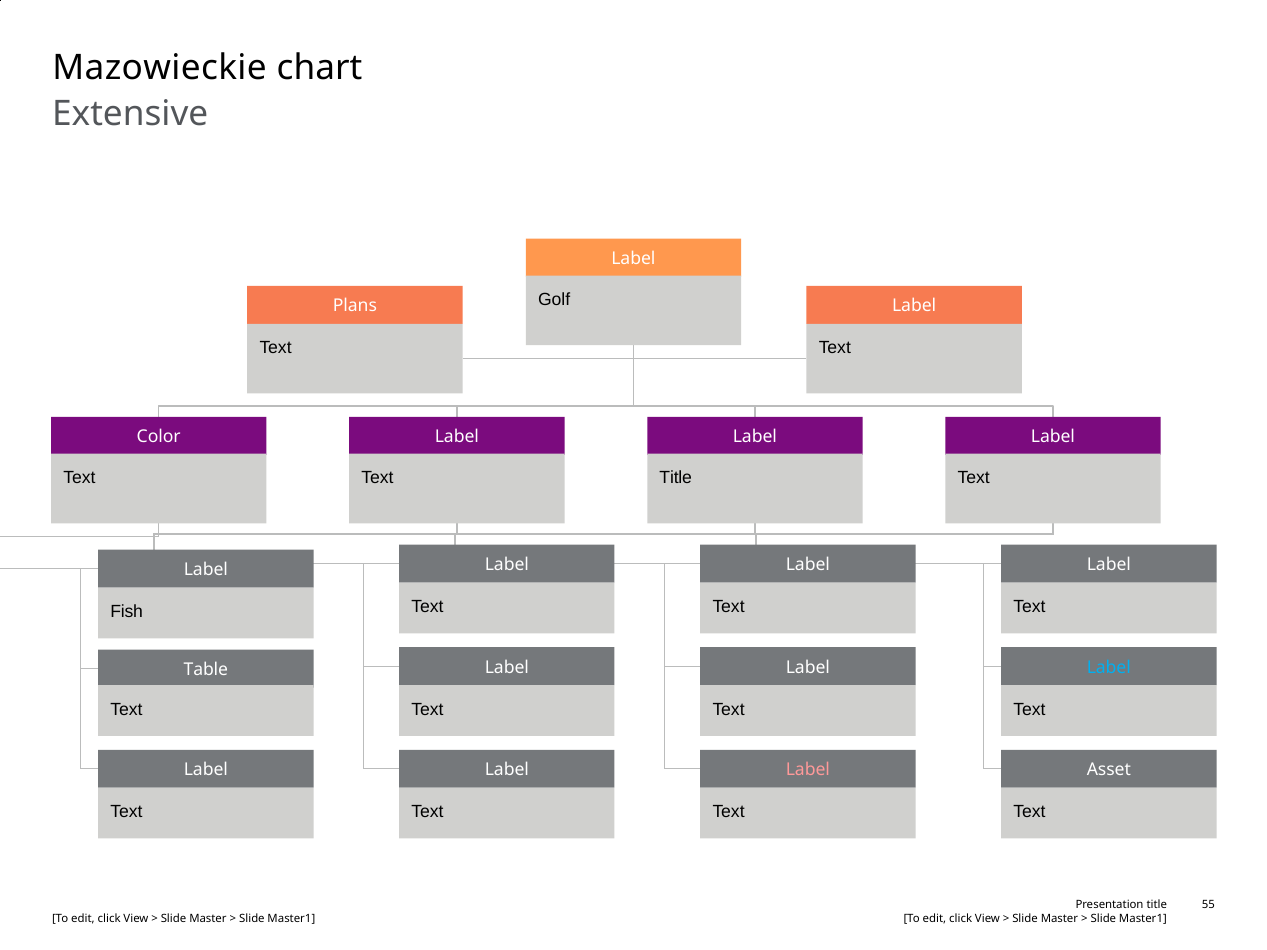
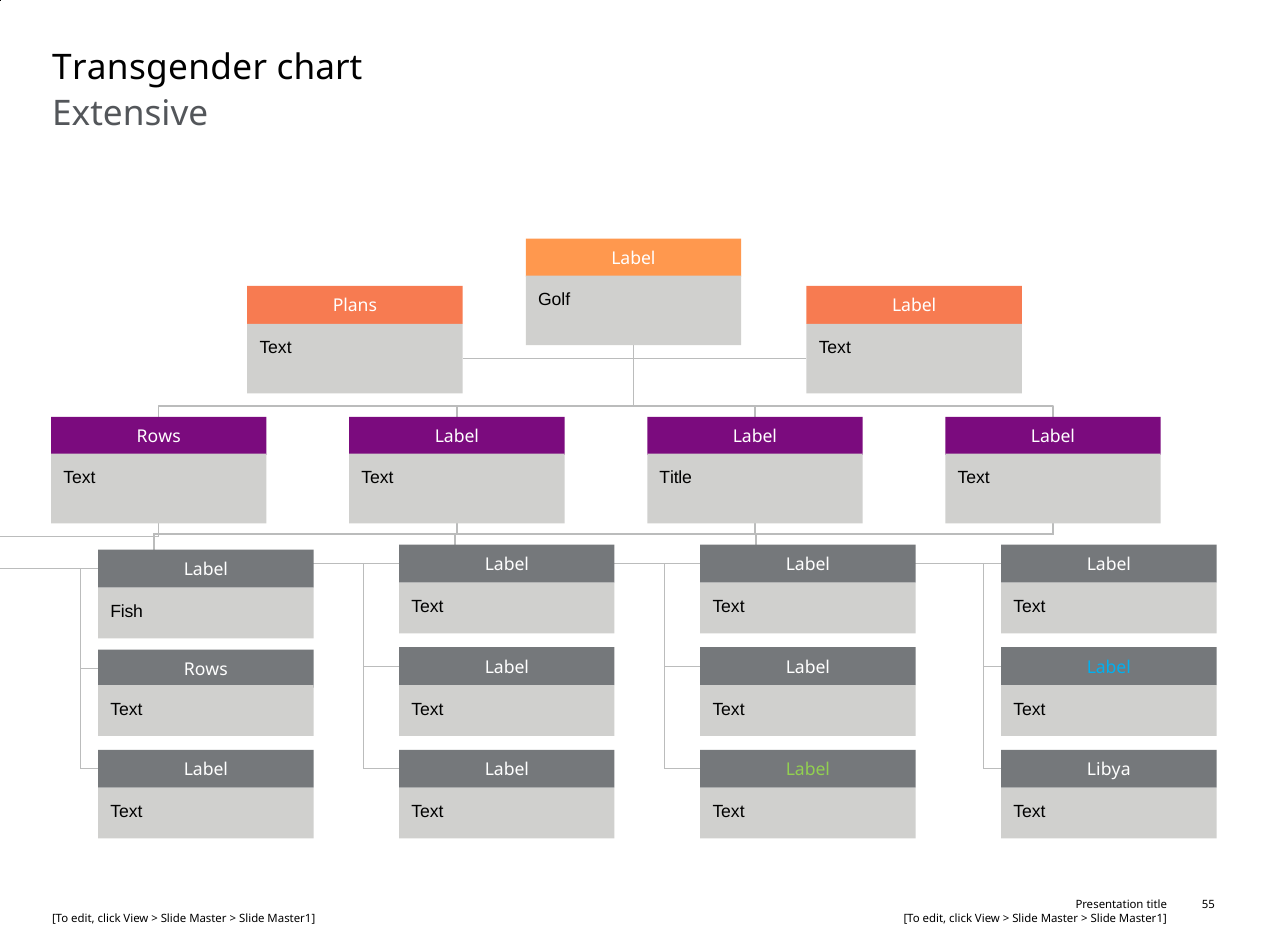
Mazowieckie: Mazowieckie -> Transgender (160, 68)
Color: Color -> Rows (159, 437)
Table: Table -> Rows (206, 670)
Label colour: pink -> light green (808, 770)
Asset: Asset -> Libya (1109, 770)
